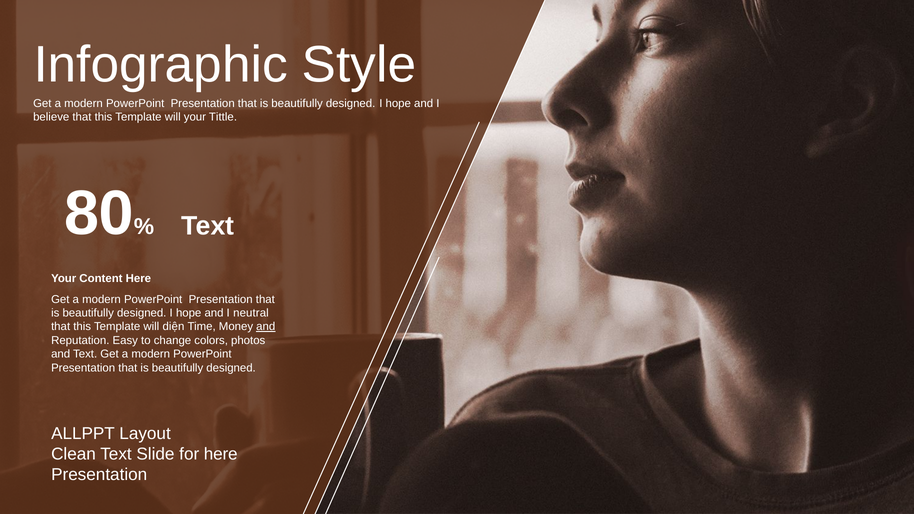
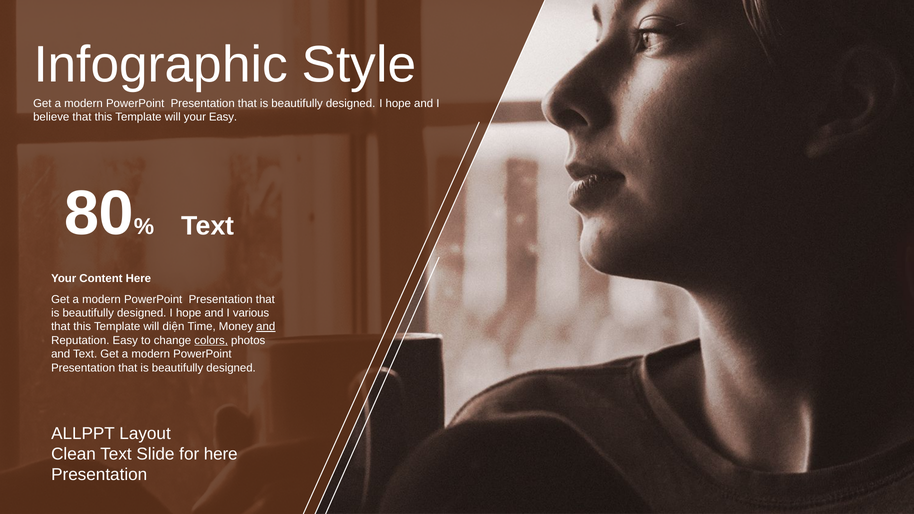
your Tittle: Tittle -> Easy (223, 117)
neutral: neutral -> various (251, 313)
colors underline: none -> present (211, 340)
